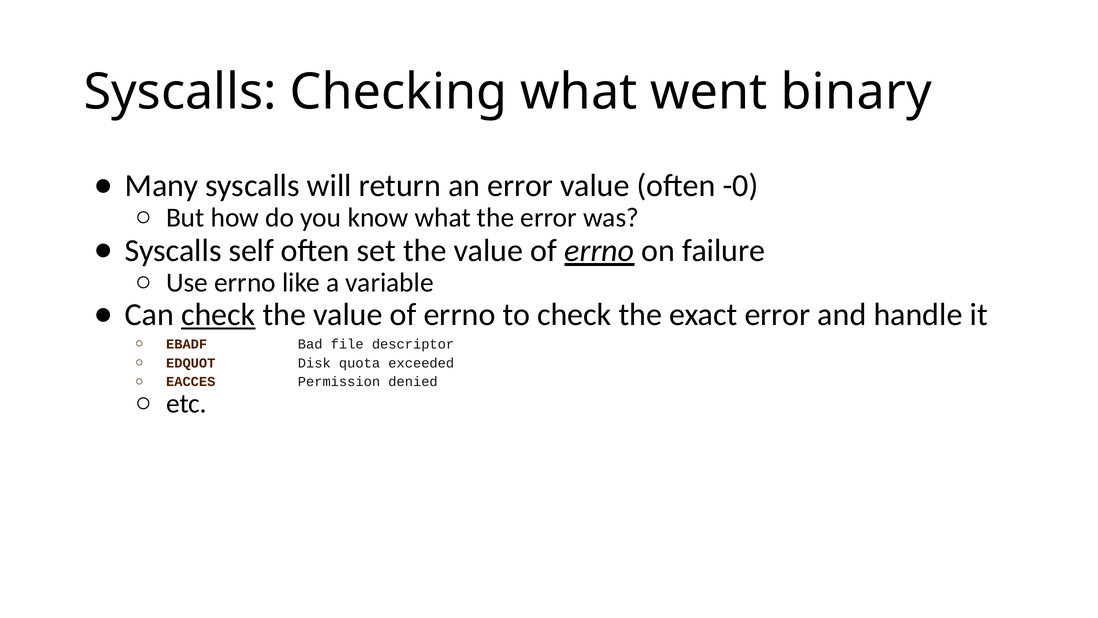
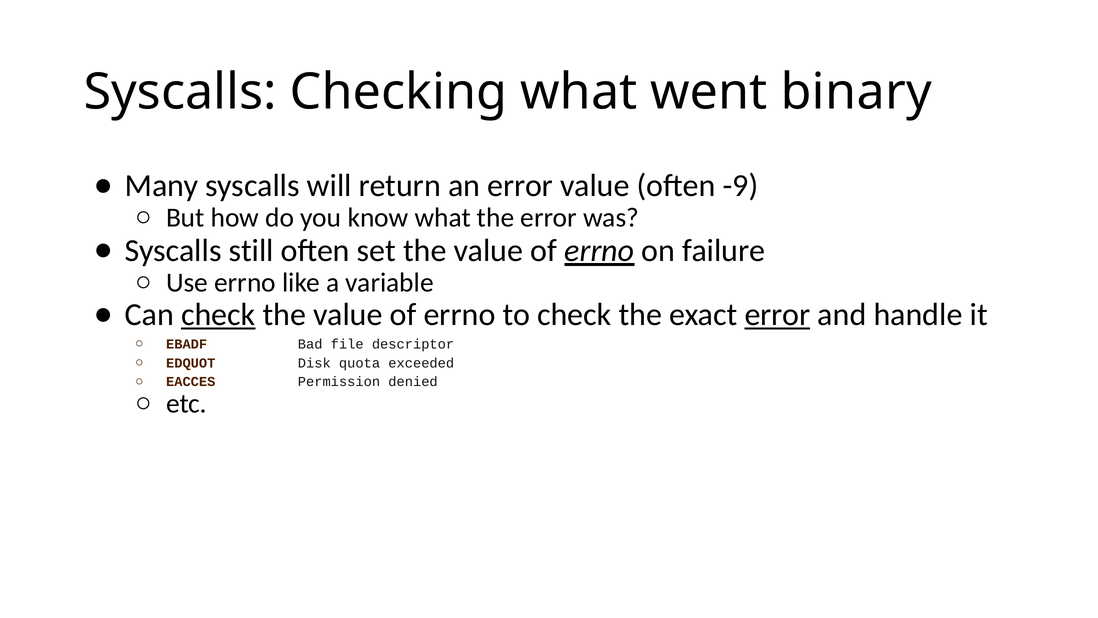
-0: -0 -> -9 (740, 186)
self: self -> still (251, 250)
error underline: none -> present (777, 315)
